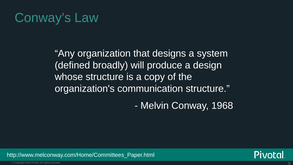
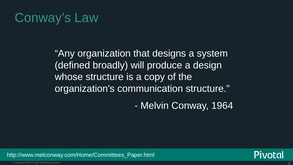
1968: 1968 -> 1964 (222, 106)
